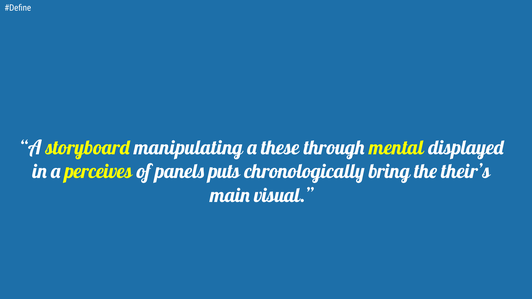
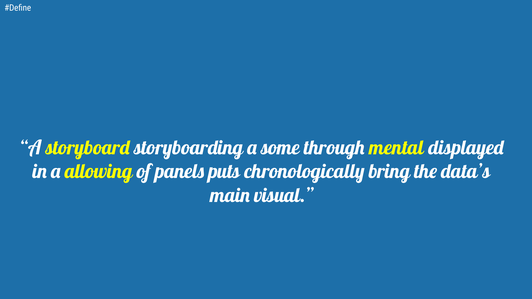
manipulating: manipulating -> storyboarding (189, 148)
these: these -> some (280, 148)
perceives: perceives -> allowing (99, 172)
their’s: their’s -> data’s (466, 172)
